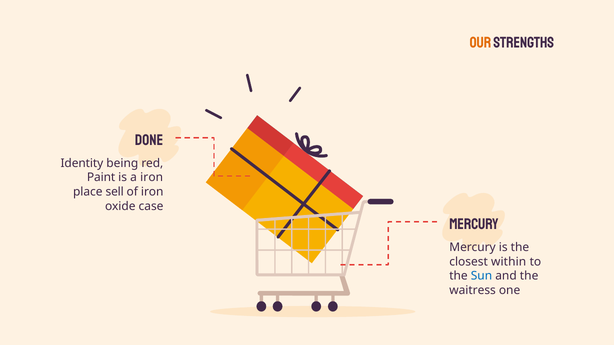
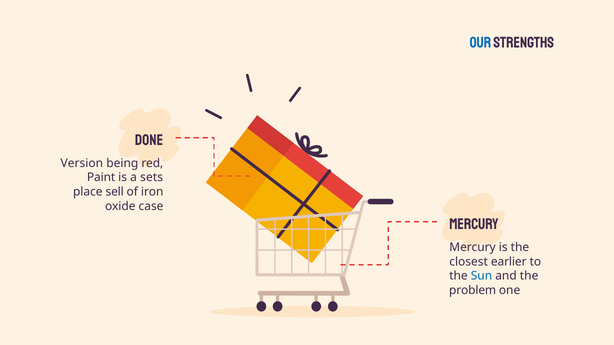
OUR colour: orange -> blue (480, 43)
Identity: Identity -> Version (82, 163)
a iron: iron -> sets (152, 178)
within: within -> earlier (509, 262)
waitress: waitress -> problem (473, 291)
